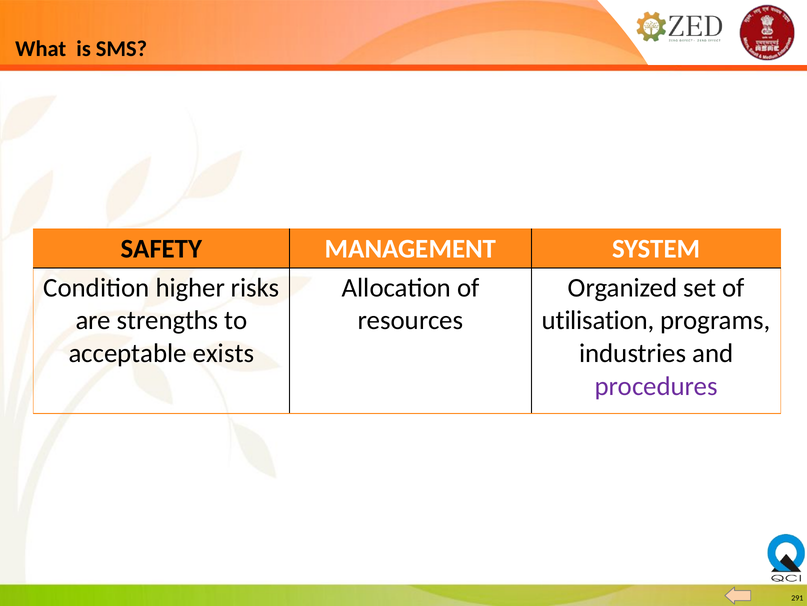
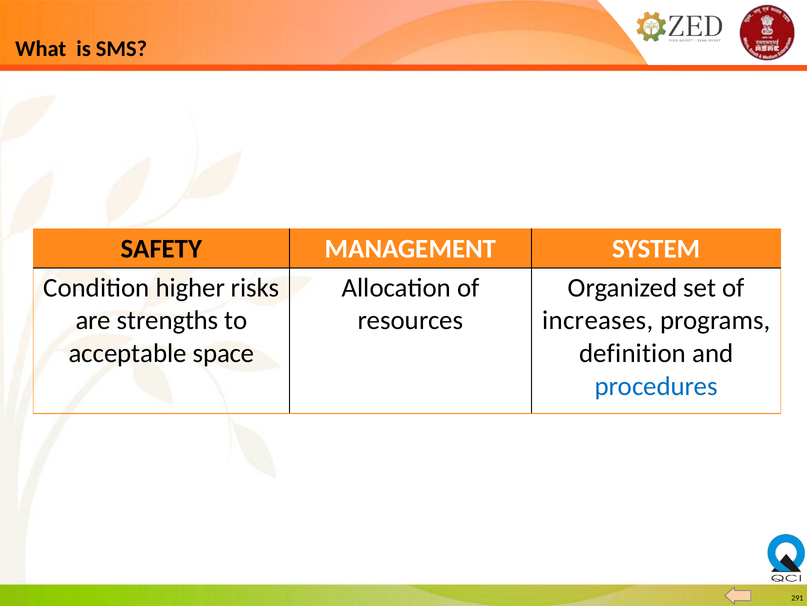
utilisation: utilisation -> increases (598, 320)
exists: exists -> space (224, 353)
industries: industries -> definition (633, 353)
procedures colour: purple -> blue (656, 386)
